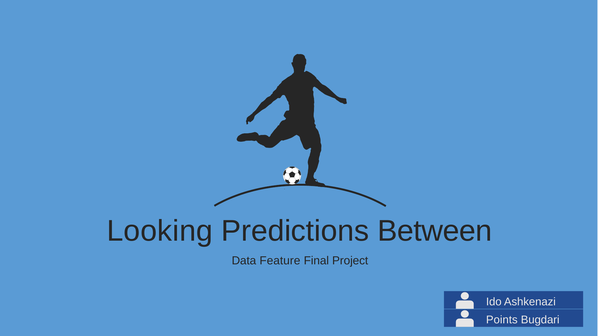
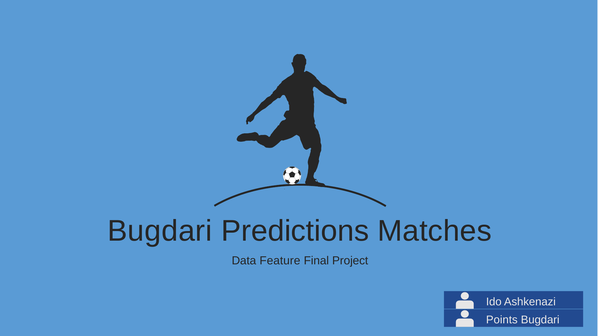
Looking: Looking -> Bugdari (160, 231)
Between: Between -> Matches (435, 231)
